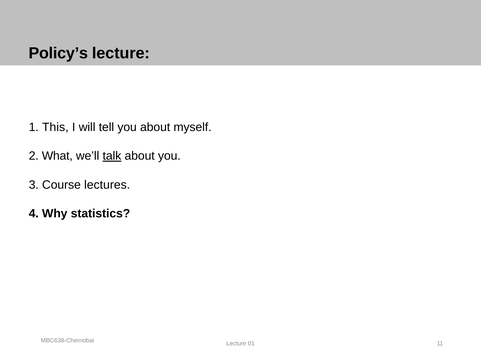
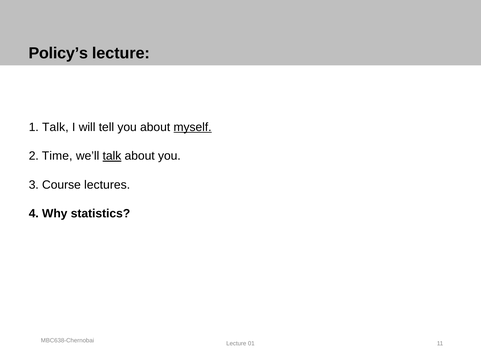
1 This: This -> Talk (55, 127)
myself underline: none -> present (193, 127)
What: What -> Time (57, 156)
